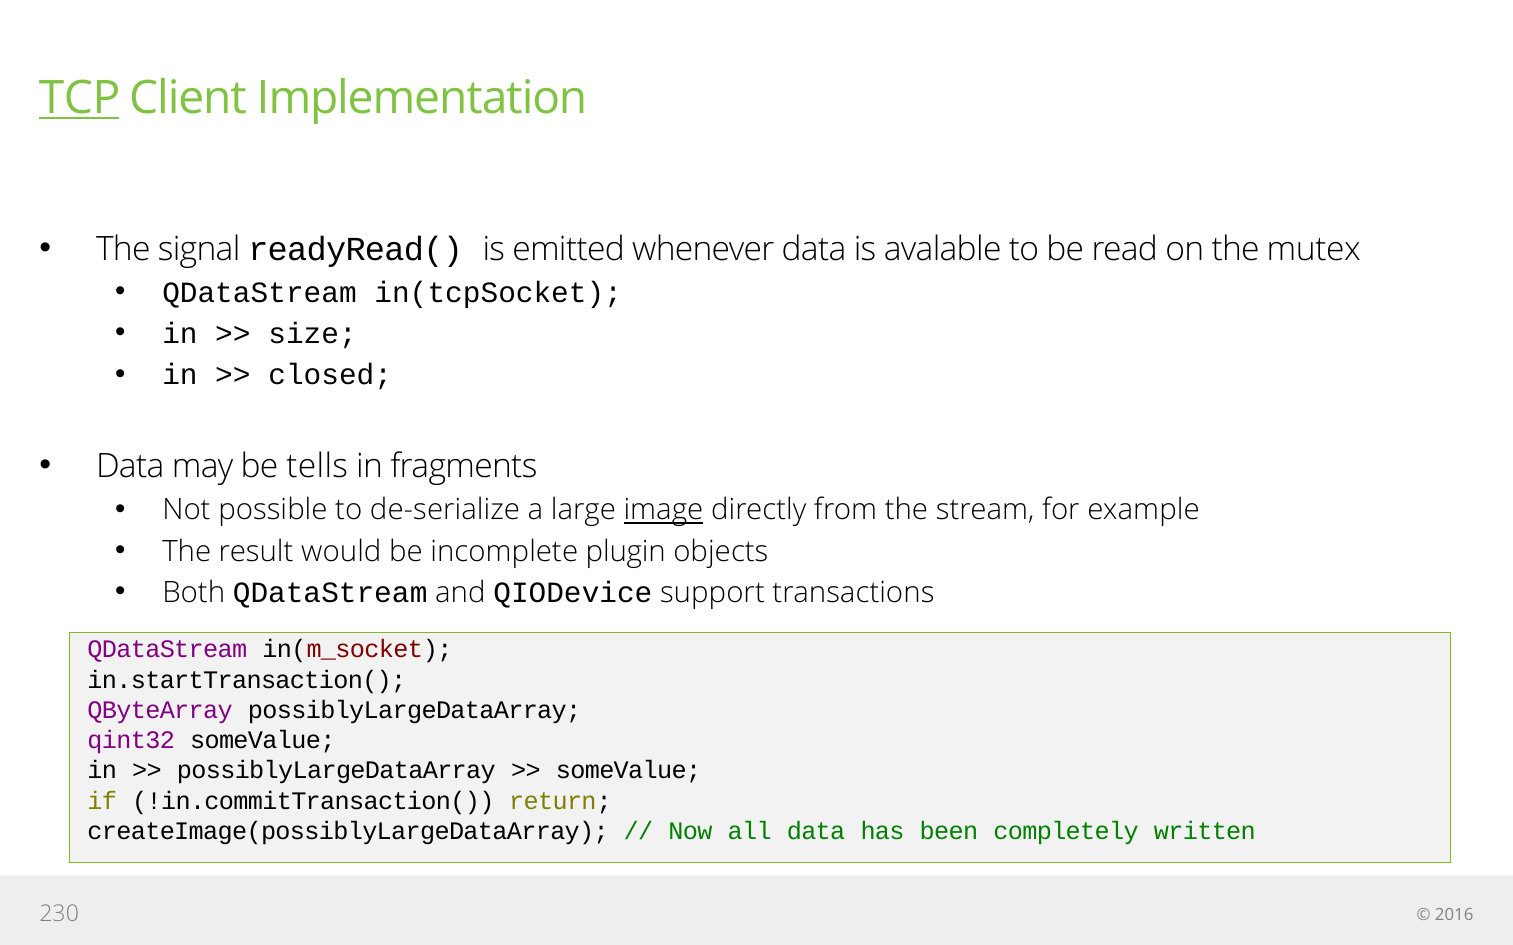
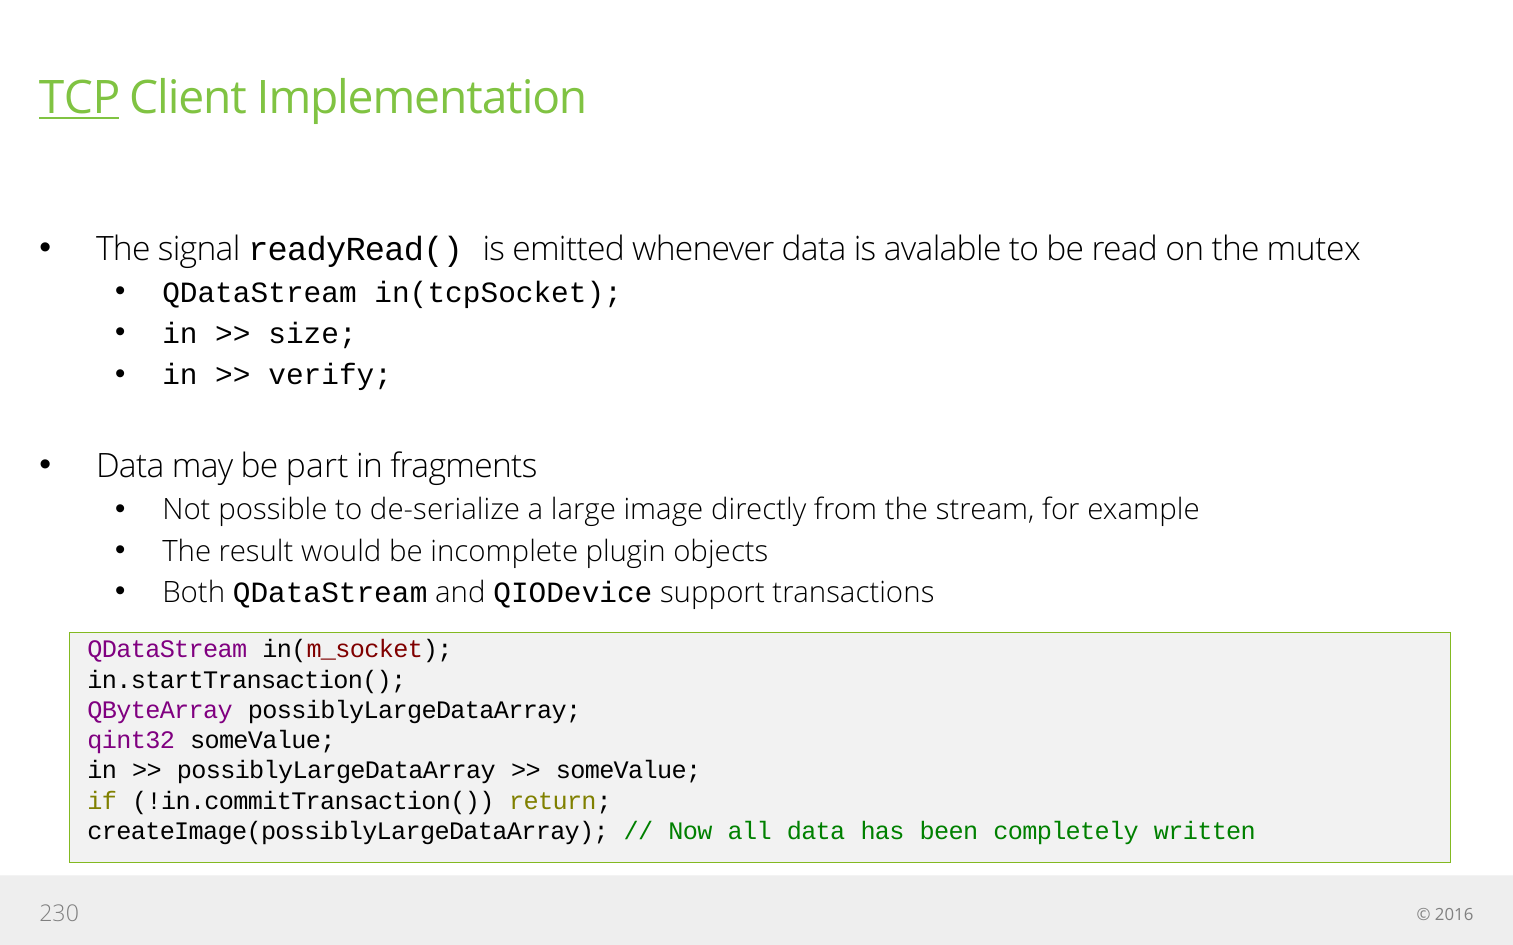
closed: closed -> verify (330, 375)
tells: tells -> part (317, 467)
image underline: present -> none (663, 511)
